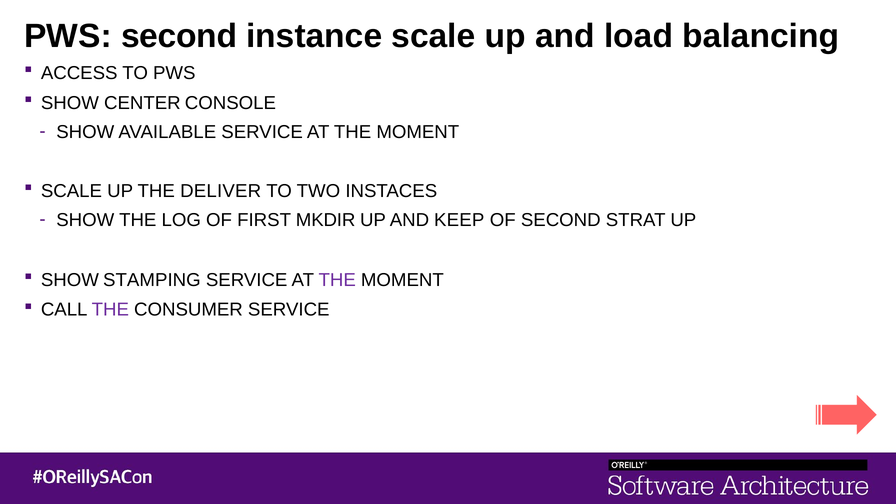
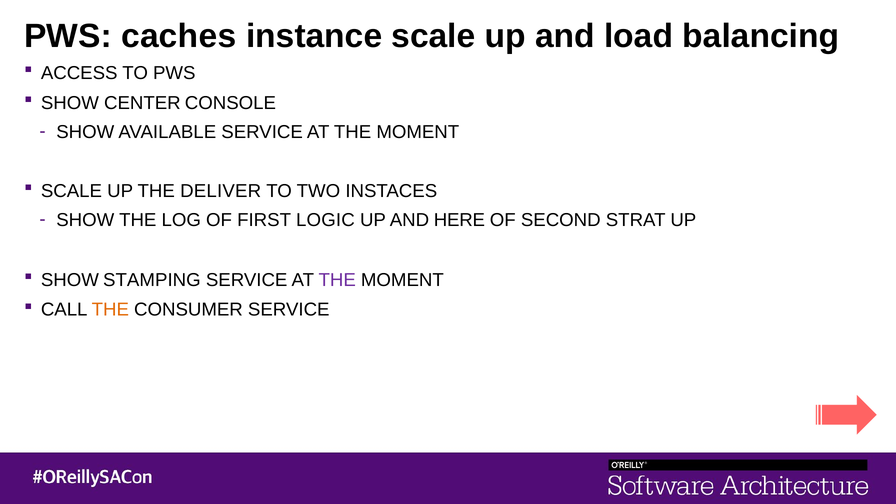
PWS second: second -> caches (179, 36)
MKDIR: MKDIR -> LOGIC (325, 220)
KEEP: KEEP -> HERE (459, 220)
THE colour: purple -> orange (110, 310)
